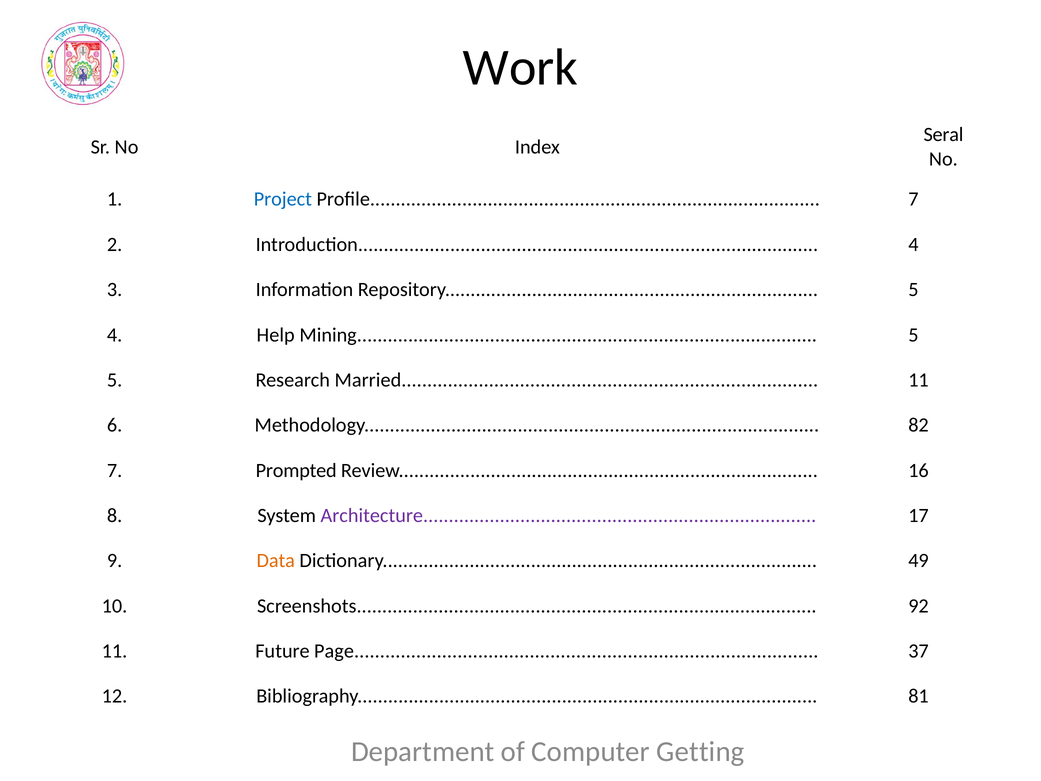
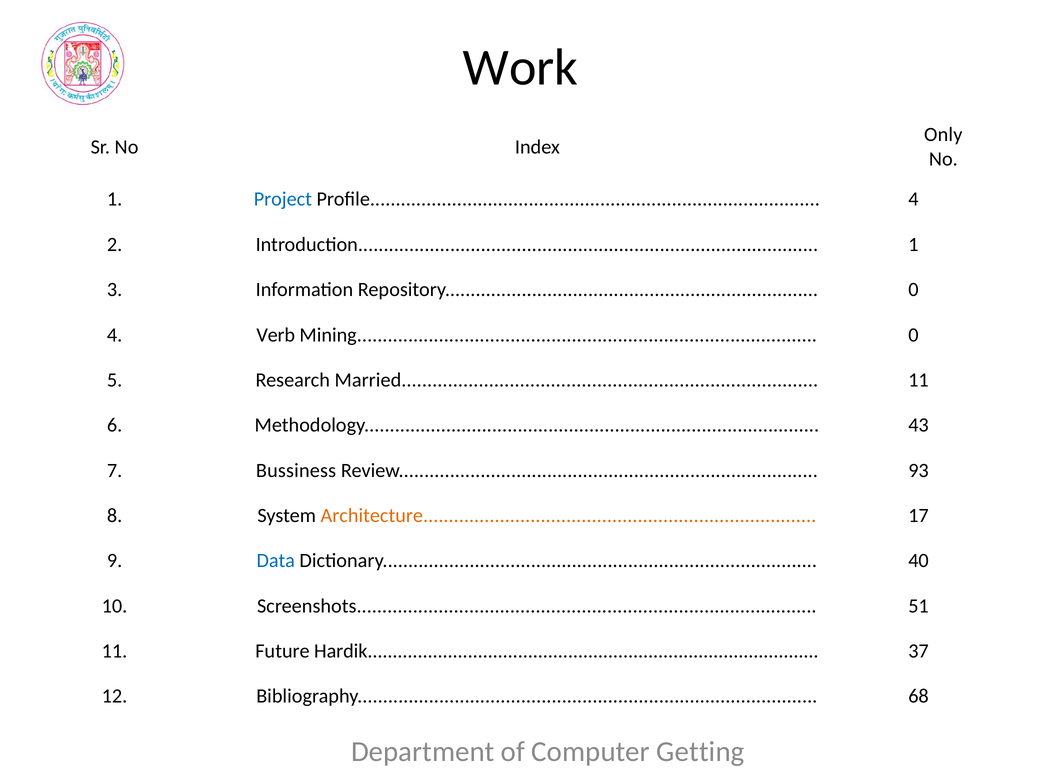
Seral: Seral -> Only (943, 134)
Profile 7: 7 -> 4 (913, 199)
4: 4 -> 1 (913, 244)
Repository 5: 5 -> 0 (913, 290)
Help: Help -> Verb (276, 335)
Mining 5: 5 -> 0 (913, 335)
82: 82 -> 43 (918, 425)
Prompted: Prompted -> Bussiness (296, 470)
16: 16 -> 93 (918, 470)
Architecture colour: purple -> orange (568, 515)
Data colour: orange -> blue (276, 561)
49: 49 -> 40 (918, 561)
92: 92 -> 51 (918, 606)
Page: Page -> Hardik (566, 651)
81: 81 -> 68 (918, 696)
